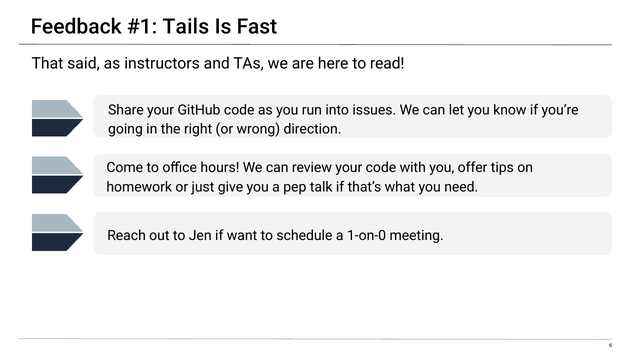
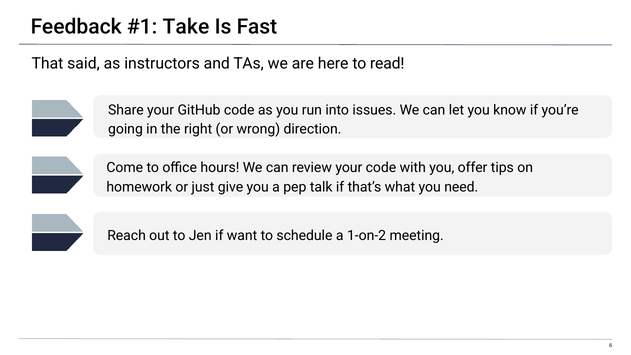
Tails: Tails -> Take (186, 27)
1-on-0: 1-on-0 -> 1-on-2 (367, 235)
